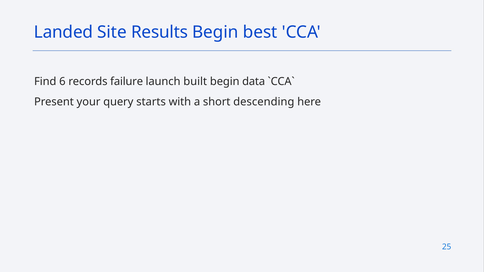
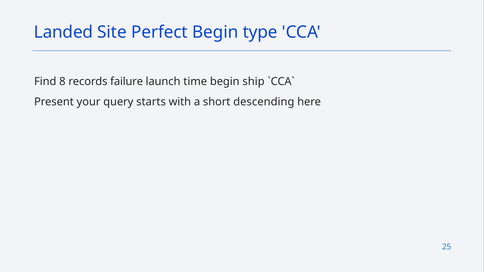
Results: Results -> Perfect (159, 32)
best: best -> type (260, 32)
6: 6 -> 8 (62, 82)
built: built -> time (195, 82)
data: data -> ship (254, 82)
